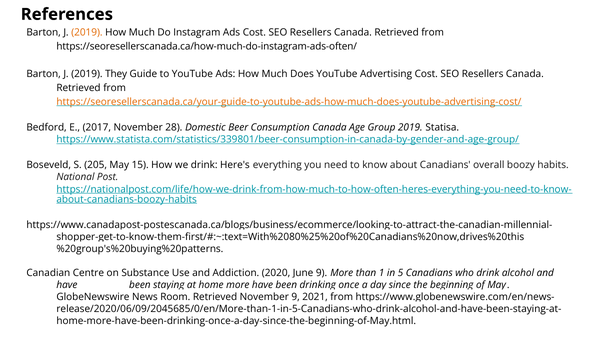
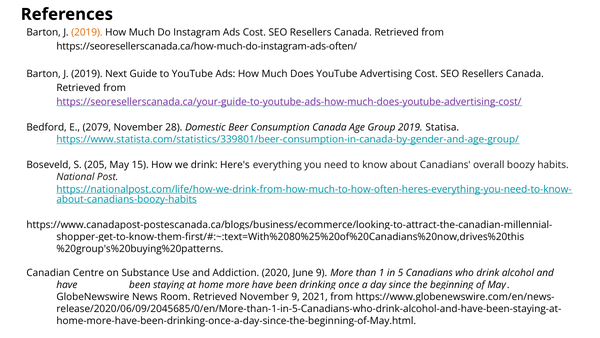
They: They -> Next (116, 74)
https://seoresellerscanada.ca/your-guide-to-youtube-ads-how-much-does-youtube-advertising-cost/ colour: orange -> purple (289, 102)
2017: 2017 -> 2079 (97, 127)
